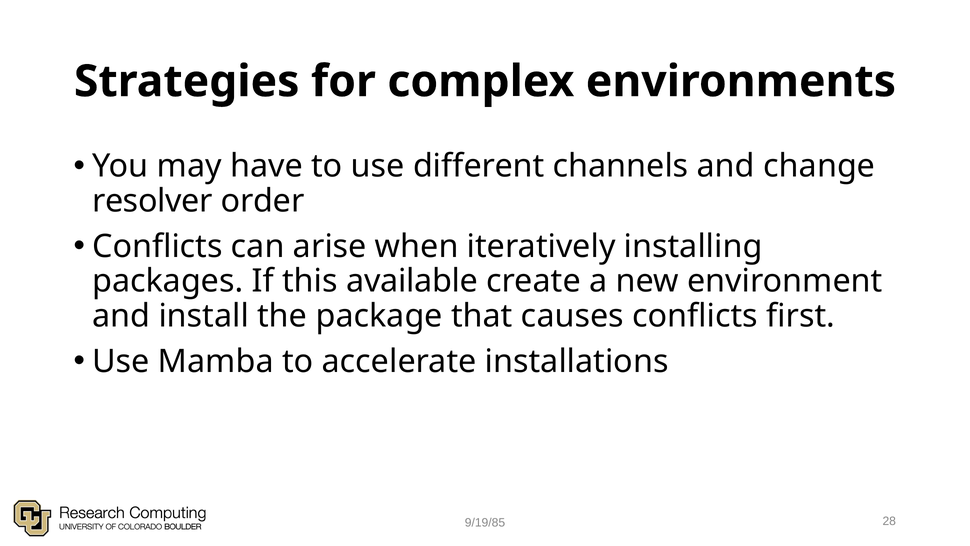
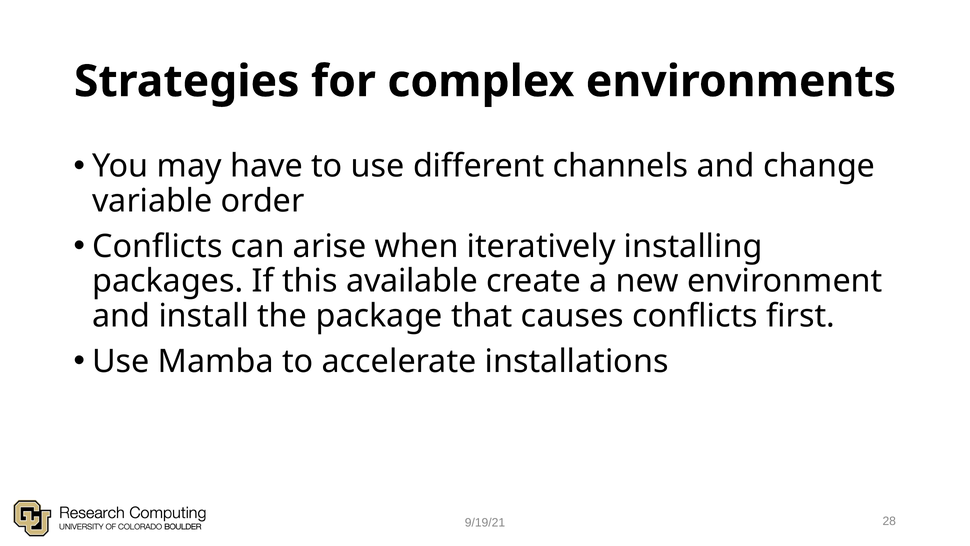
resolver: resolver -> variable (152, 201)
9/19/85: 9/19/85 -> 9/19/21 (485, 522)
